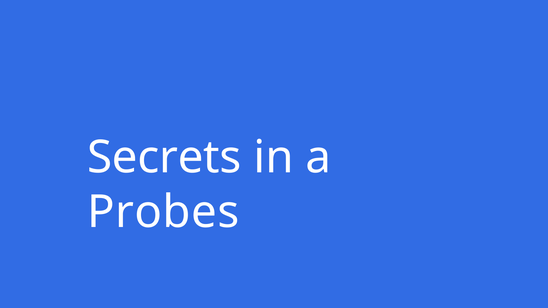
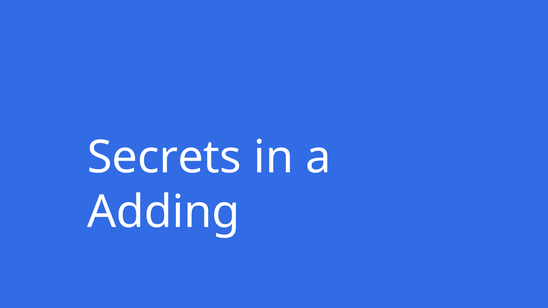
Probes: Probes -> Adding (163, 212)
